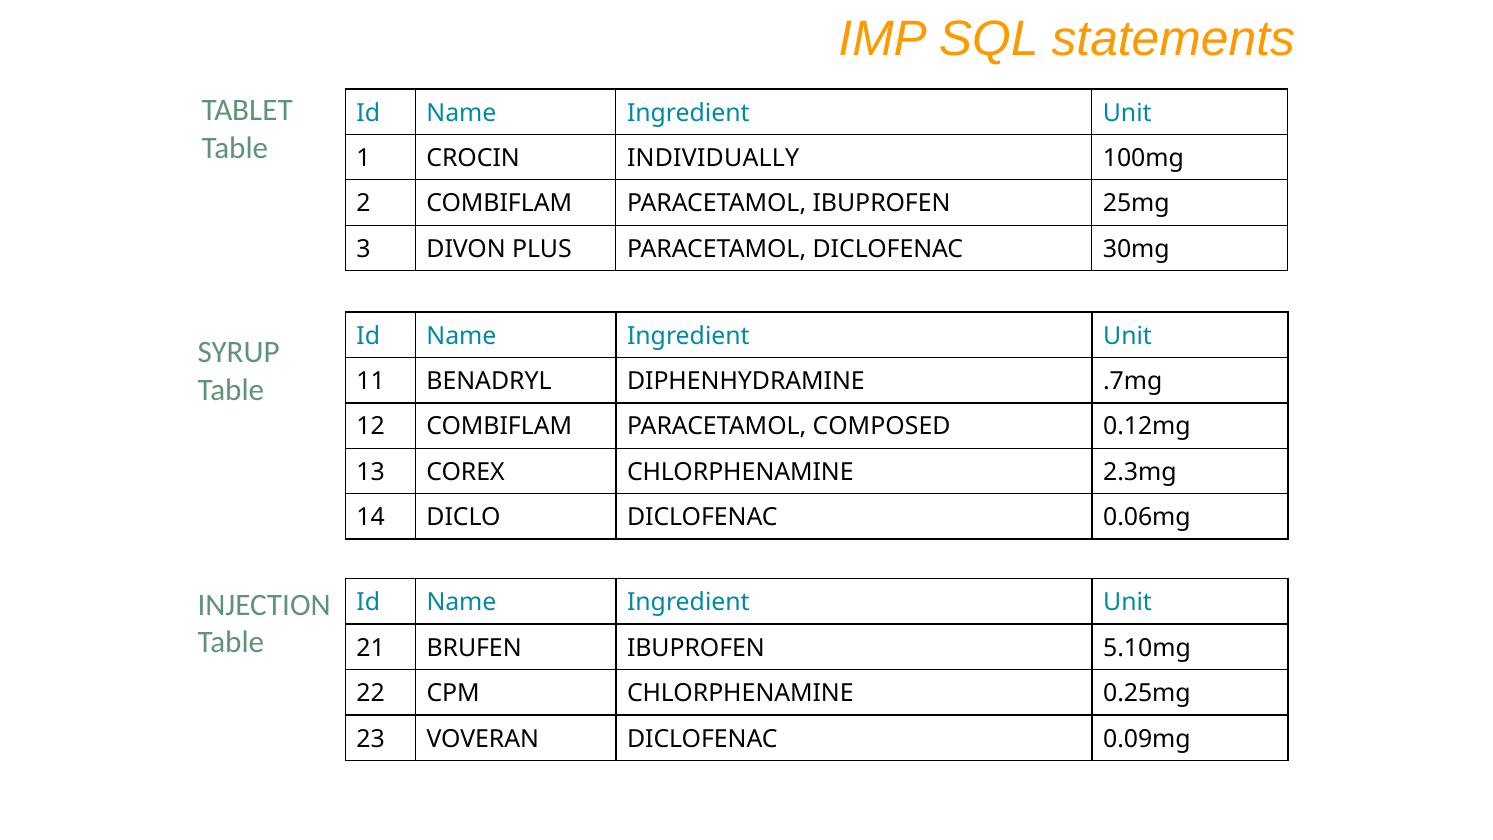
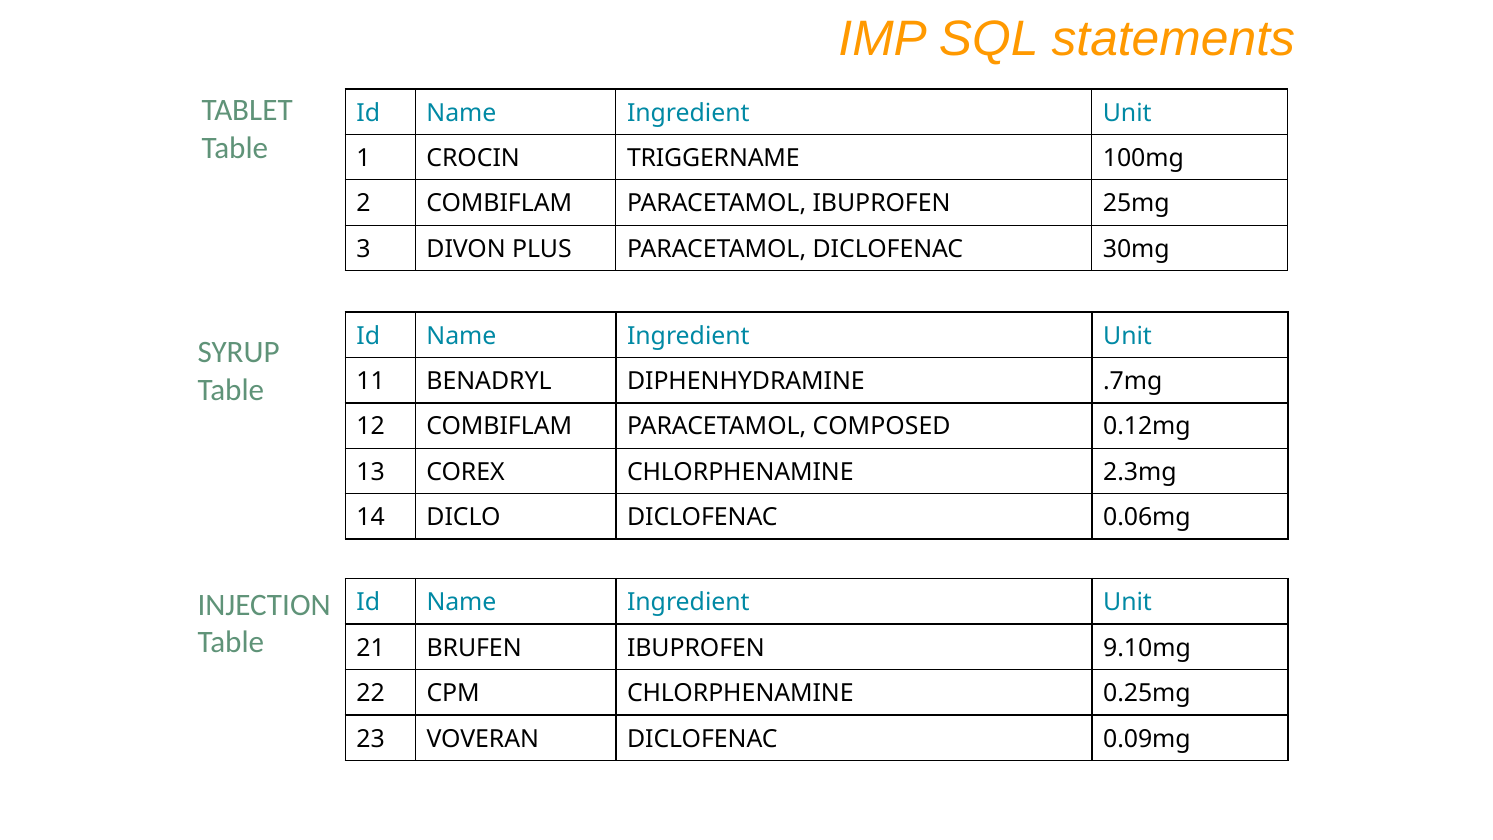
INDIVIDUALLY: INDIVIDUALLY -> TRIGGERNAME (713, 158)
5.10mg: 5.10mg -> 9.10mg (1147, 648)
